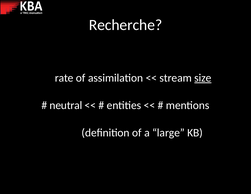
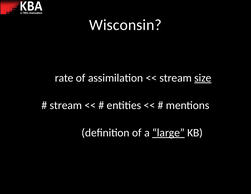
Recherche: Recherche -> Wisconsin (125, 25)
neutral: neutral -> stream (66, 105)
large underline: none -> present (168, 133)
